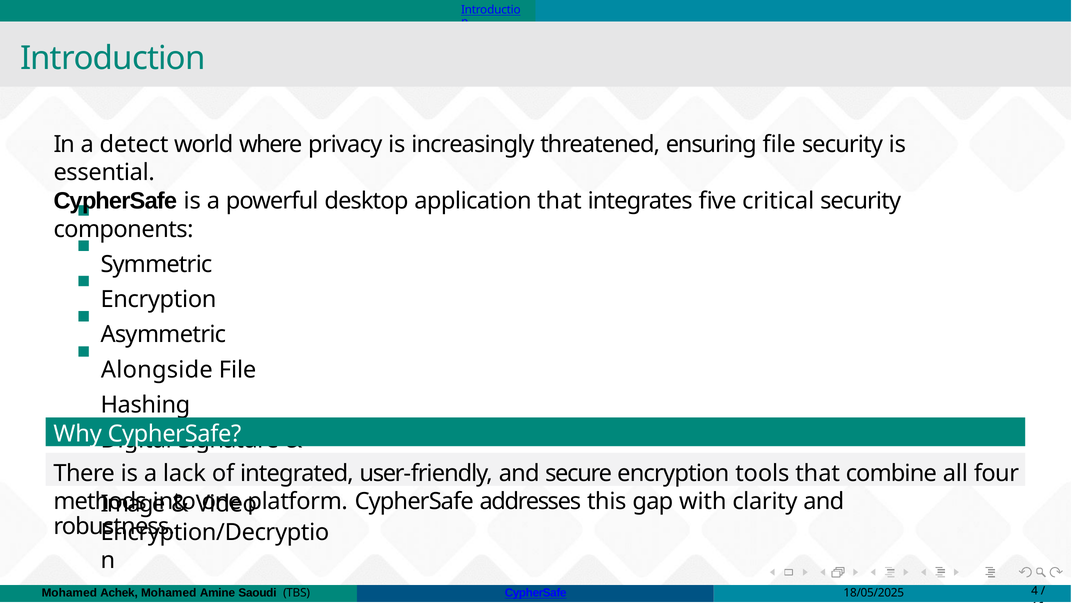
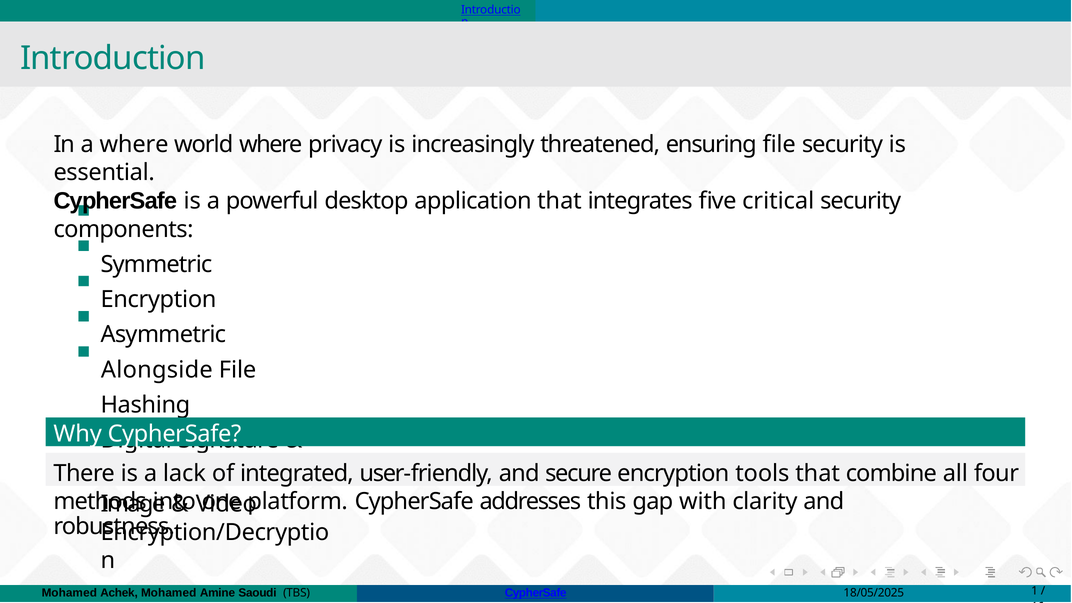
a detect: detect -> where (134, 144)
4: 4 -> 1 (1035, 591)
